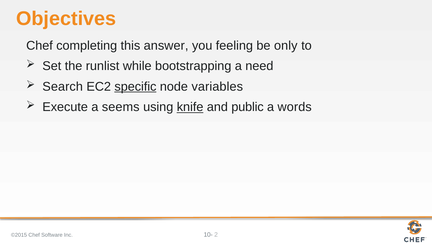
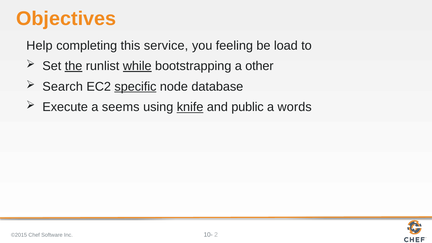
Chef: Chef -> Help (39, 46)
answer: answer -> service (166, 46)
only: only -> load (286, 46)
the underline: none -> present (74, 66)
while underline: none -> present (137, 66)
need: need -> other (259, 66)
variables: variables -> database (217, 87)
